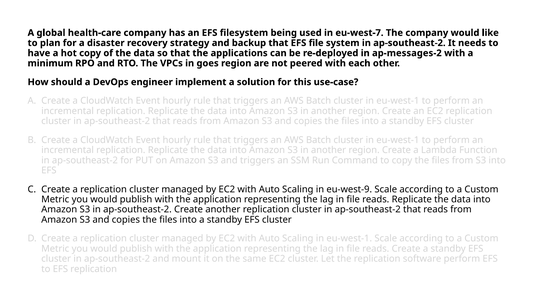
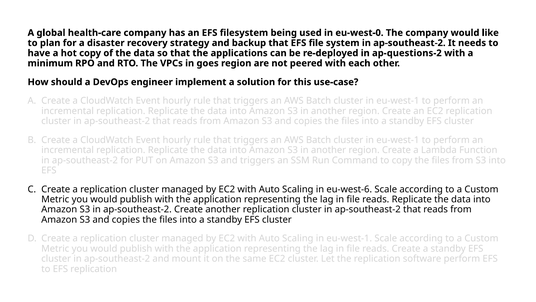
eu-west-7: eu-west-7 -> eu-west-0 (359, 33)
ap-messages-2: ap-messages-2 -> ap-questions-2 (407, 53)
eu-west-9: eu-west-9 -> eu-west-6 (349, 189)
